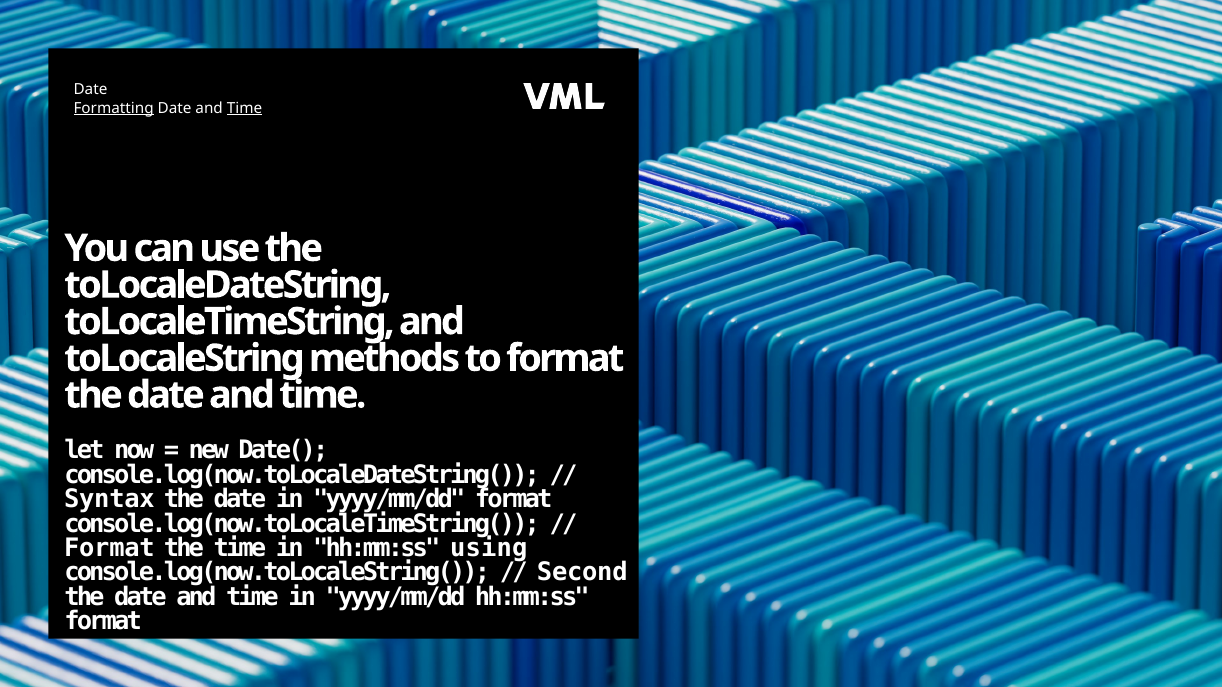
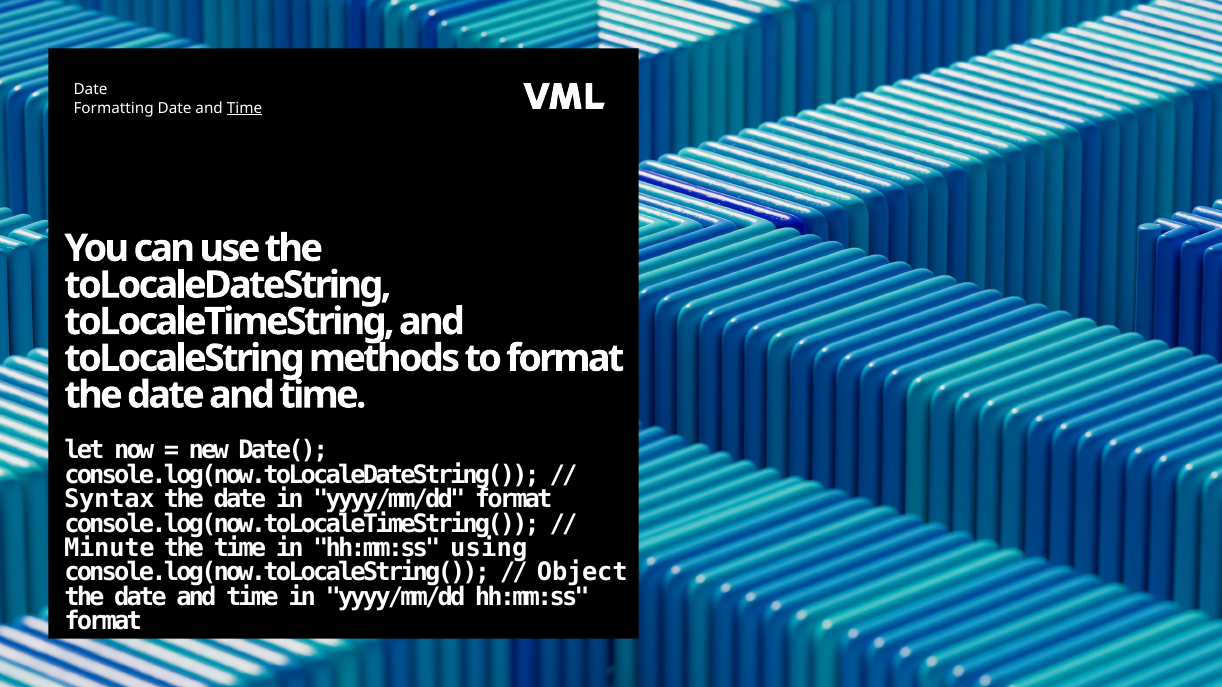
Formatting underline: present -> none (114, 108)
Format: Format -> Minute (109, 548)
Second: Second -> Object (582, 573)
